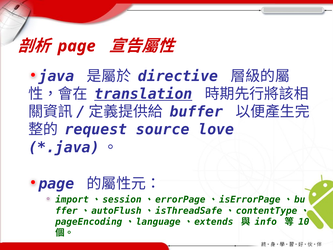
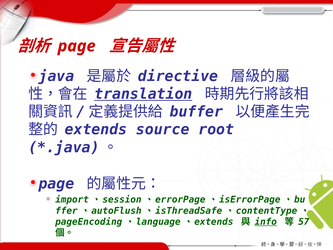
request: request -> extends (96, 129)
love: love -> root (216, 129)
info underline: none -> present (266, 222)
10: 10 -> 57 (304, 222)
